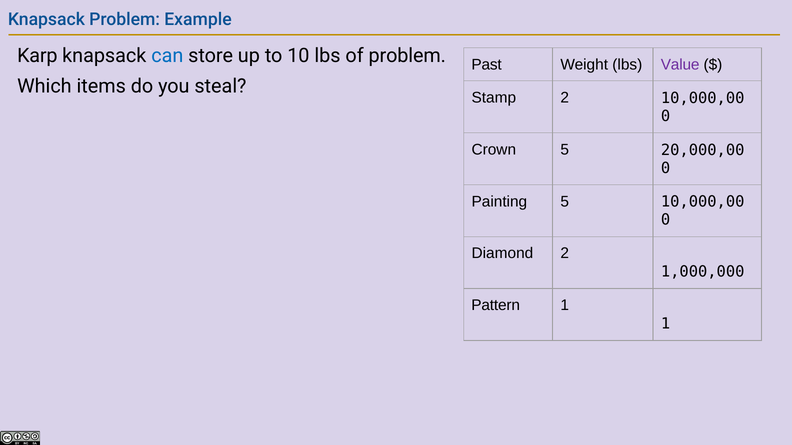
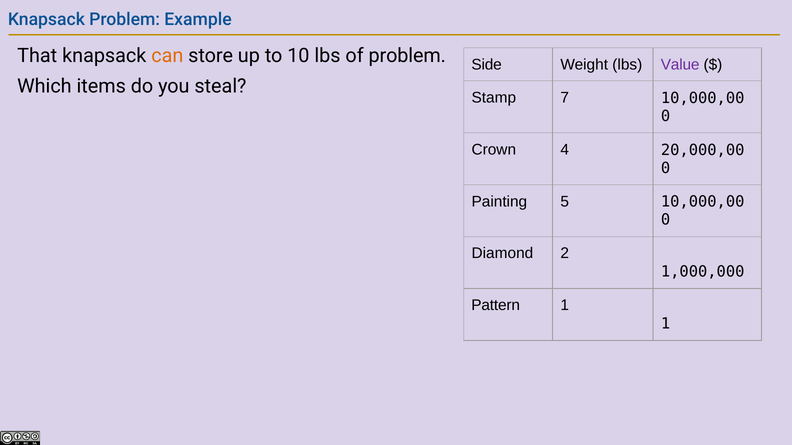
Karp: Karp -> That (37, 56)
can colour: blue -> orange (167, 56)
Past: Past -> Side (487, 65)
Stamp 2: 2 -> 7 (565, 98)
Crown 5: 5 -> 4 (565, 150)
